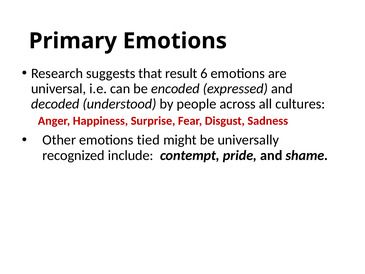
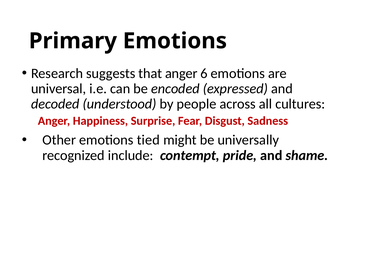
that result: result -> anger (181, 73)
